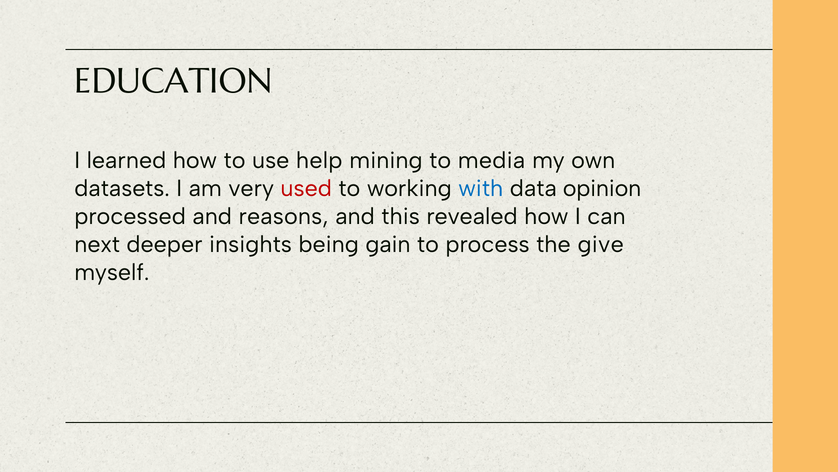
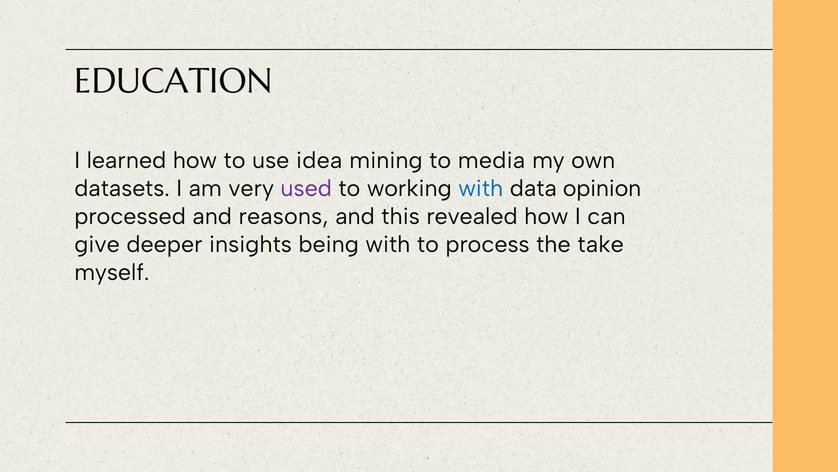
help: help -> idea (319, 160)
used colour: red -> purple (306, 188)
next: next -> give (97, 244)
being gain: gain -> with (388, 244)
give: give -> take (601, 244)
